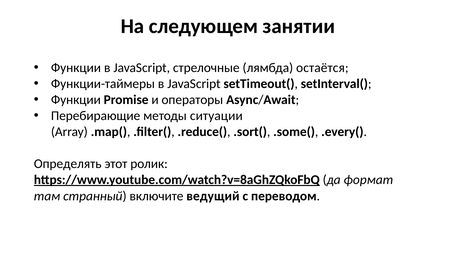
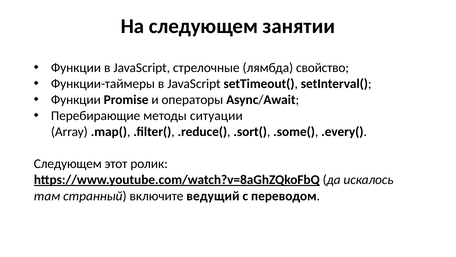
остаётся: остаётся -> свойство (322, 68)
Определять: Определять -> Следующем (68, 163)
формат: формат -> искалось (369, 179)
